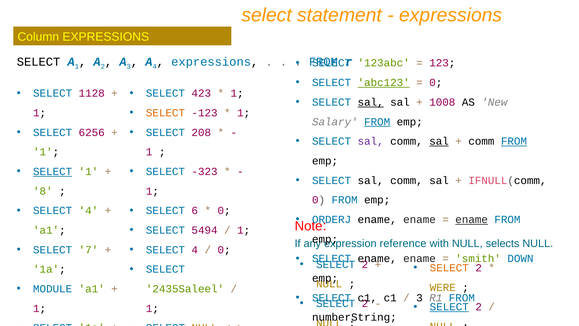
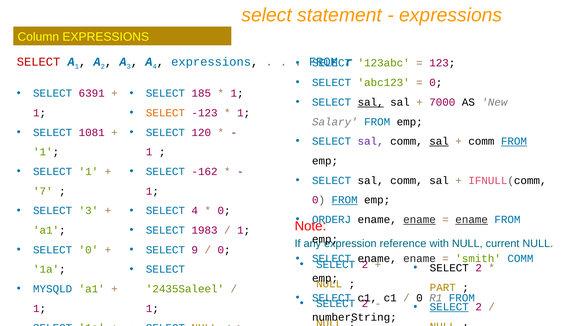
SELECT colour: black -> red (39, 62)
abc123 underline: present -> none (384, 83)
1128: 1128 -> 6391 (92, 93)
423: 423 -> 185 (201, 93)
1008: 1008 -> 7000 (442, 102)
FROM underline: present -> none (377, 122)
6256: 6256 -> 1081 (92, 132)
208: 208 -> 120 (201, 132)
SELECT underline: present -> none (53, 171)
-323: -323 -> -162 (205, 171)
8: 8 -> 7 (43, 191)
FROM underline: none -> present (345, 200)
4: 4 -> 3 (88, 210)
SELECT 6: 6 -> 4 (195, 210)
ename underline: none -> present (420, 219)
5494: 5494 -> 1983 (205, 230)
selects: selects -> current (503, 243)
SELECT 7: 7 -> 0 (88, 250)
4: 4 -> 9 (195, 250)
smith DOWN: DOWN -> COMM (520, 258)
SELECT colour: orange -> black (449, 268)
MODULE: MODULE -> MYSQLD (53, 289)
WERE: WERE -> PART (443, 287)
3: 3 -> 0 (420, 297)
